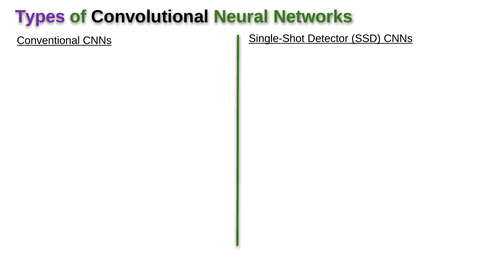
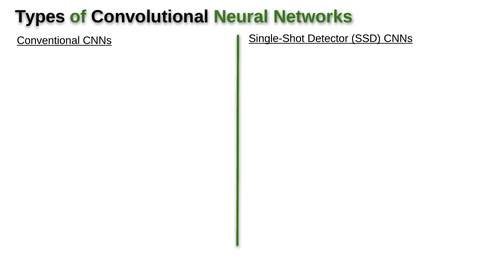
Types colour: purple -> black (40, 17)
